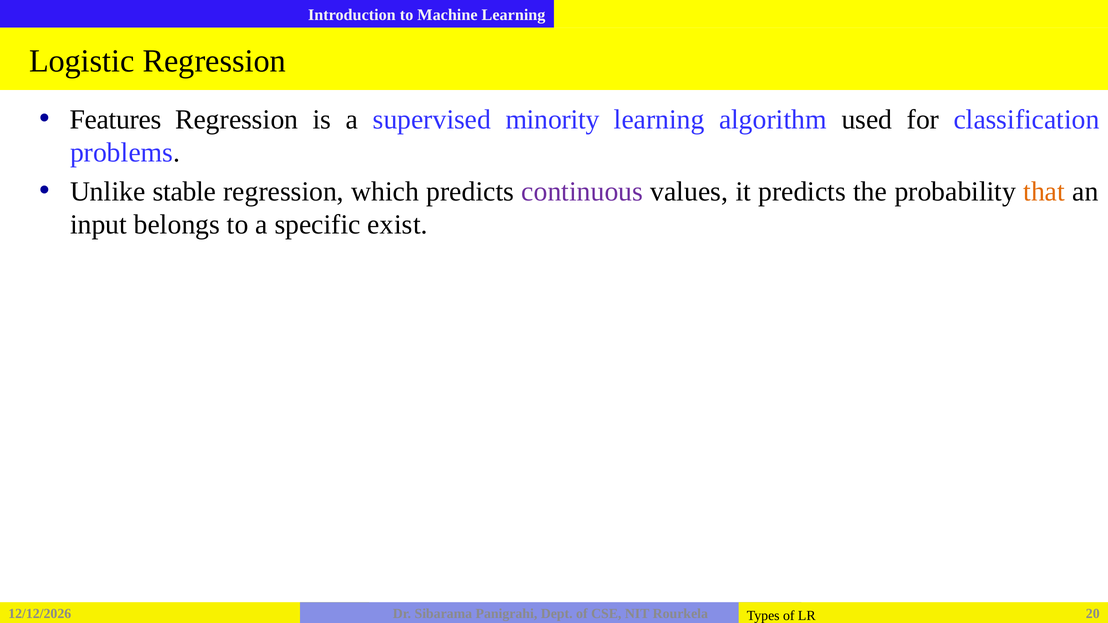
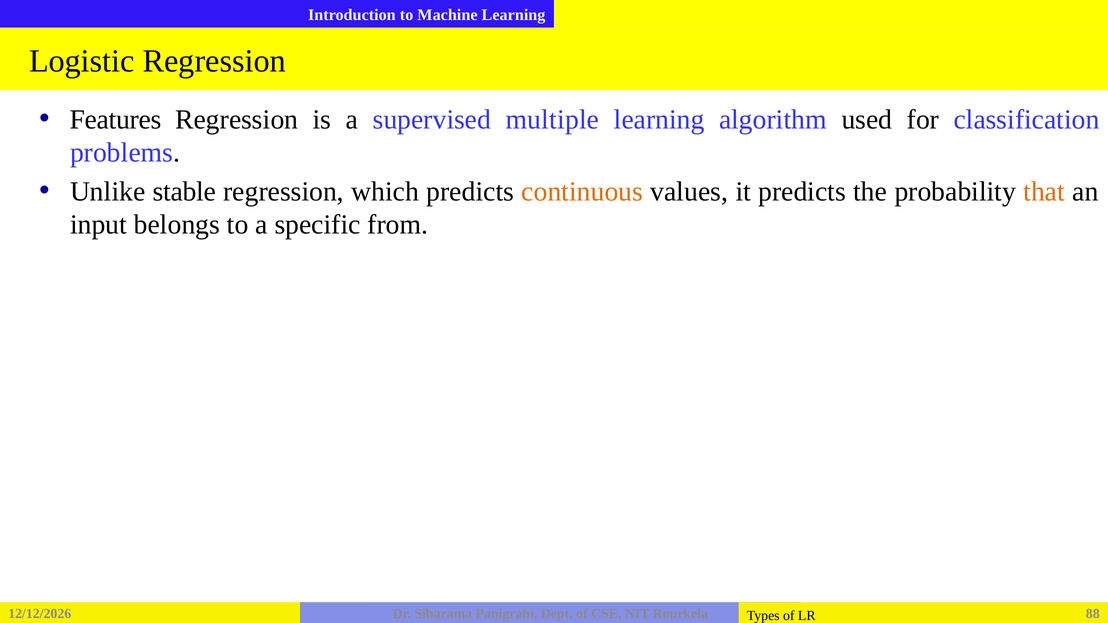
minority: minority -> multiple (552, 120)
continuous colour: purple -> orange (582, 192)
exist: exist -> from (398, 225)
20: 20 -> 88 (1093, 614)
